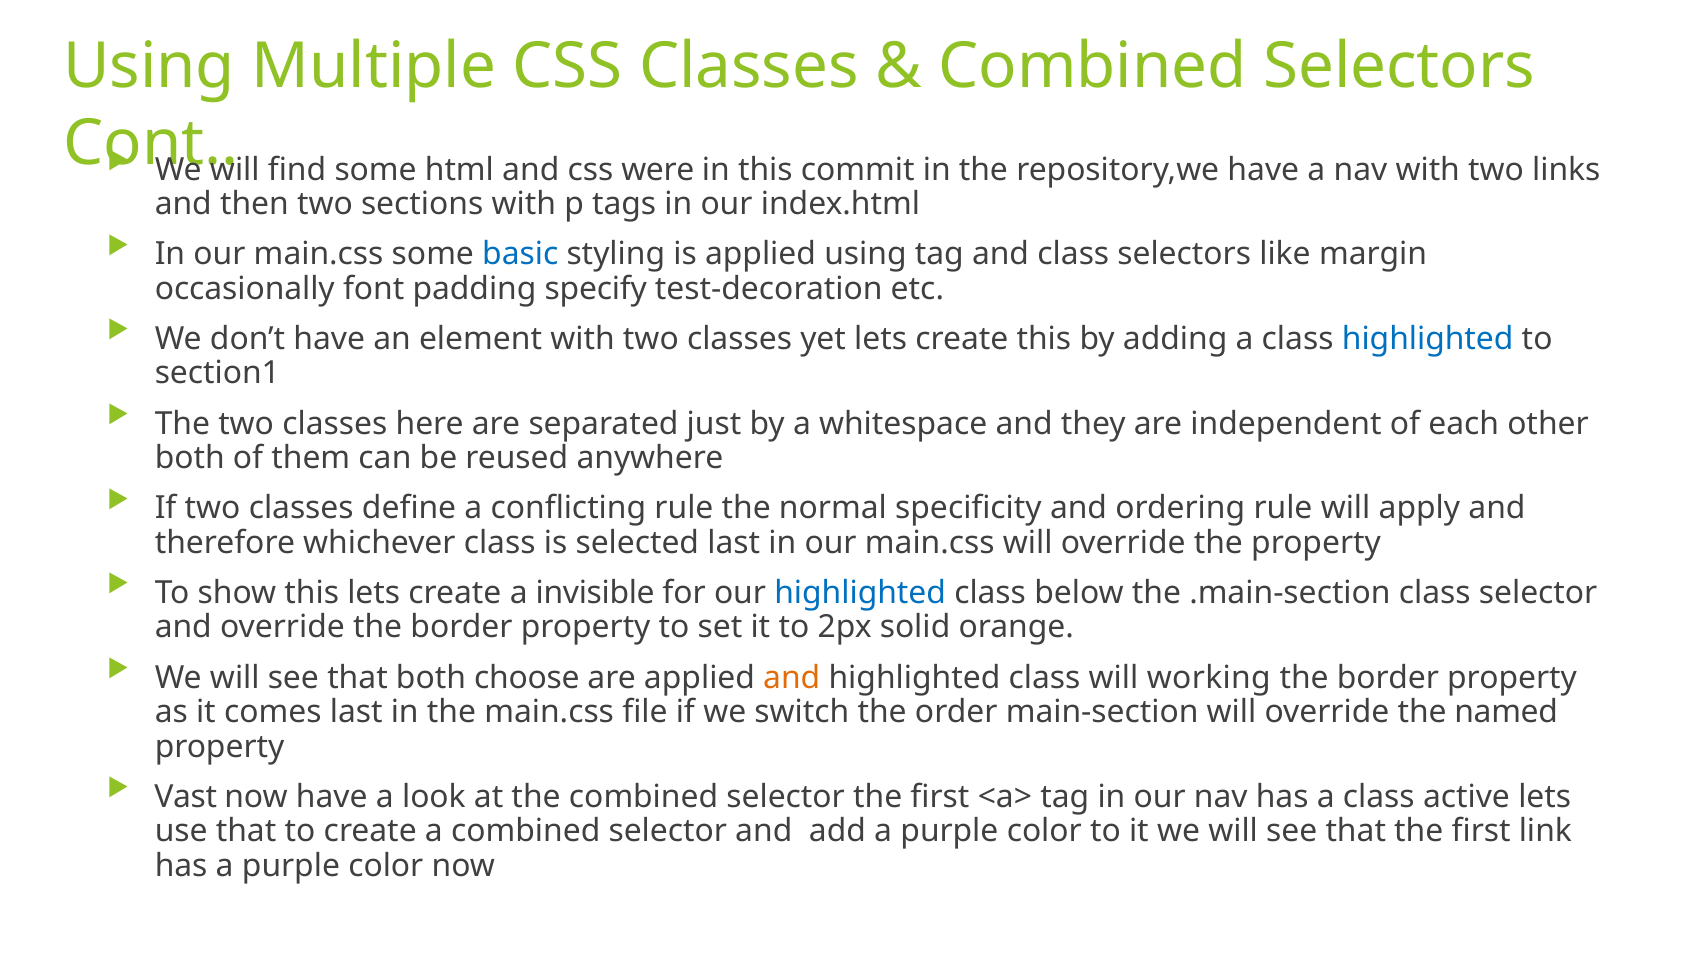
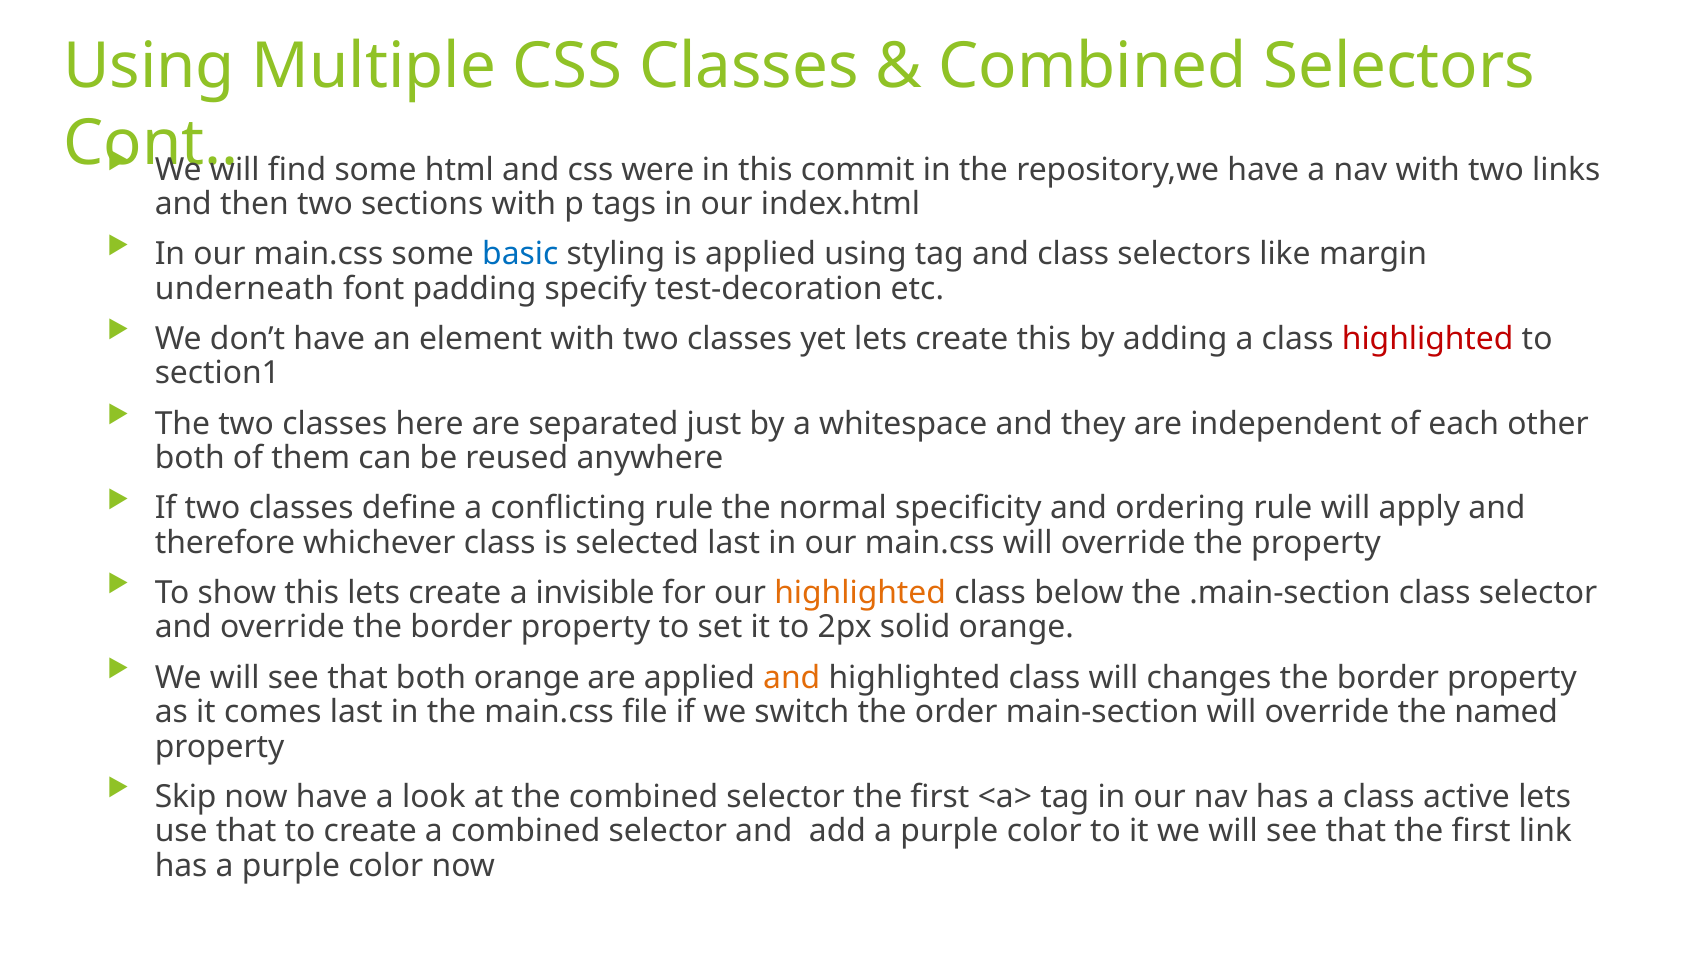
occasionally: occasionally -> underneath (245, 289)
highlighted colour: blue -> red (1428, 339)
highlighted colour: blue -> orange (860, 593)
both choose: choose -> orange (527, 678)
working: working -> changes (1209, 678)
Vast: Vast -> Skip (186, 797)
